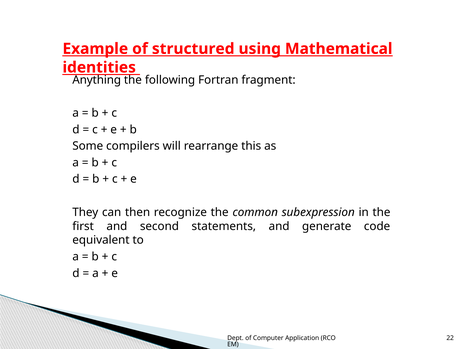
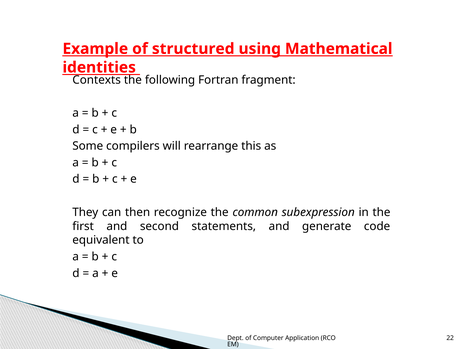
Anything: Anything -> Contexts (97, 80)
